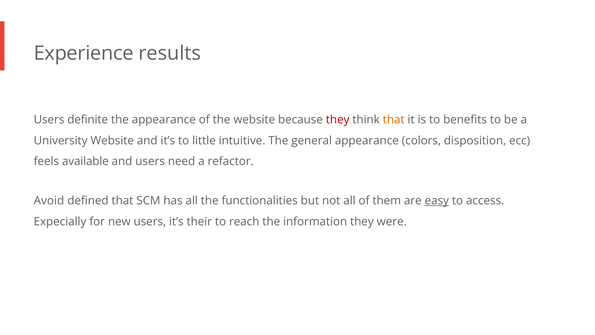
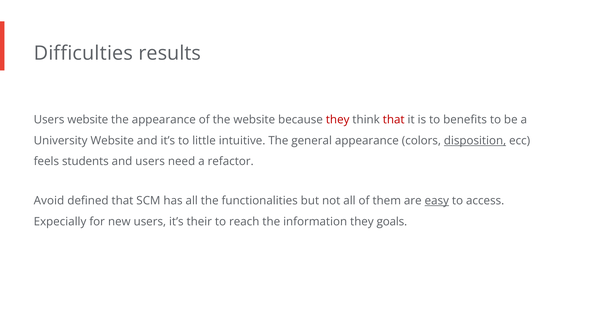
Experience: Experience -> Difficulties (83, 53)
Users definite: definite -> website (88, 120)
that colour: orange -> red (394, 120)
disposition underline: none -> present (475, 141)
available: available -> students (85, 161)
were: were -> goals (392, 221)
